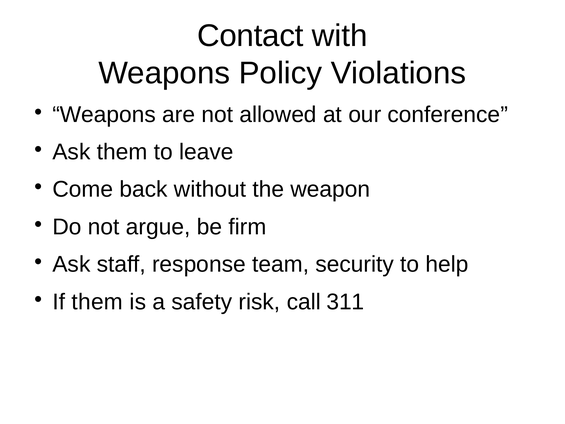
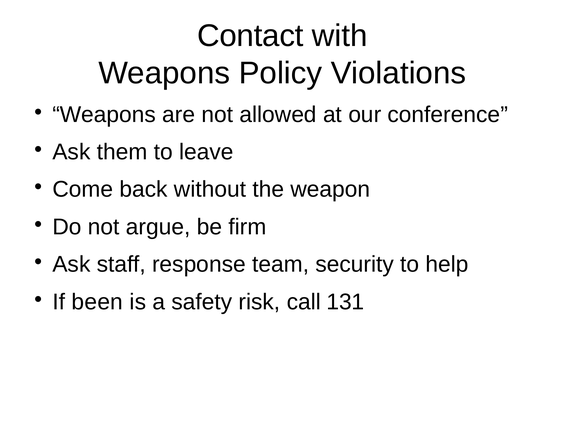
If them: them -> been (97, 302)
311: 311 -> 131 (345, 302)
